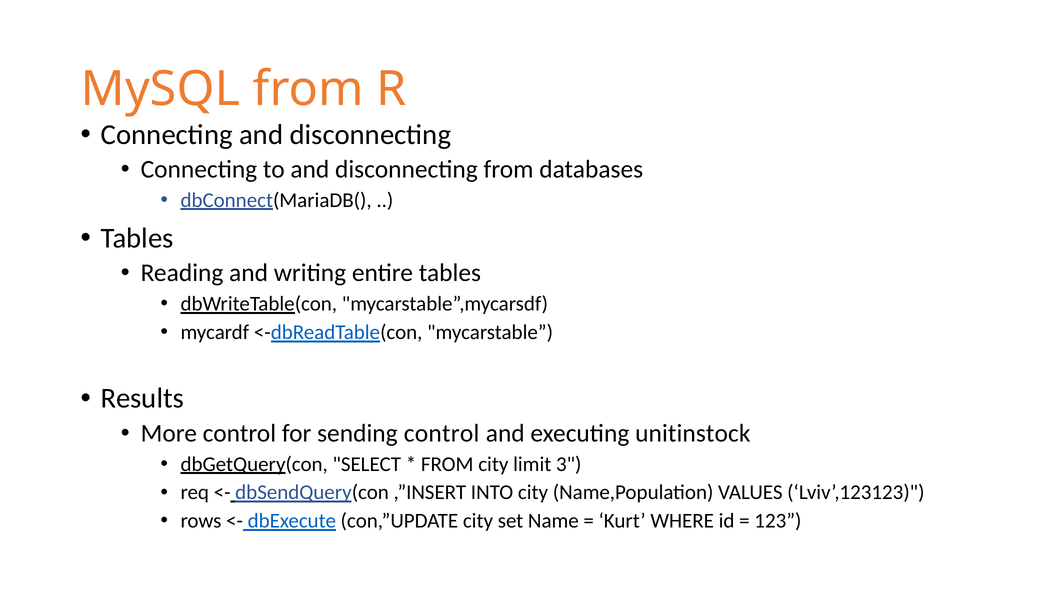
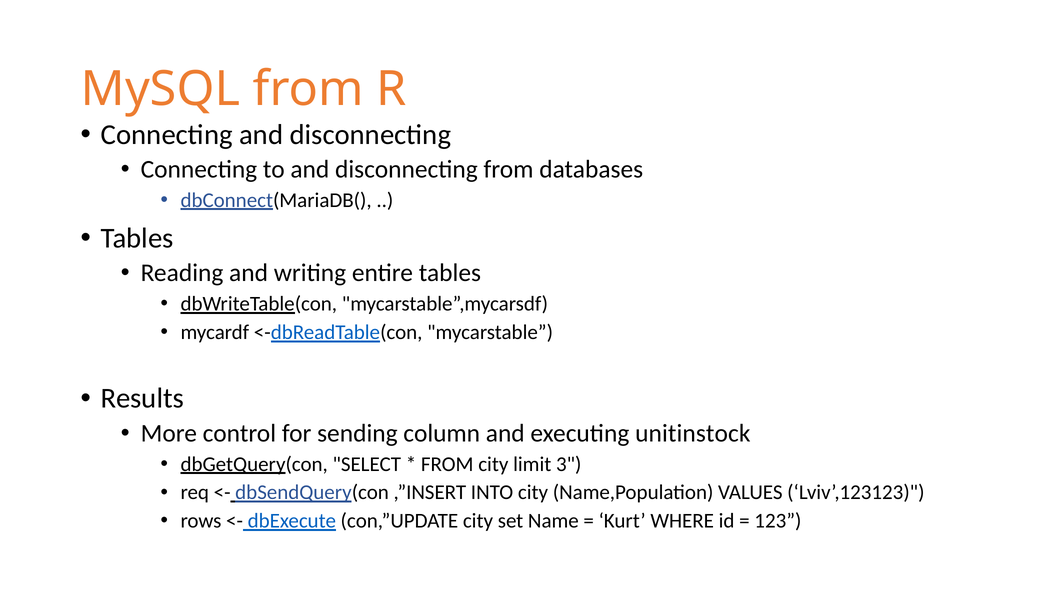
sending control: control -> column (442, 433)
